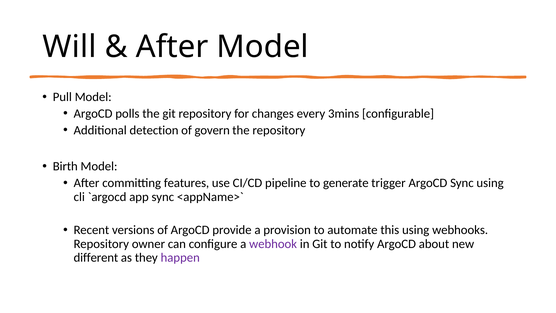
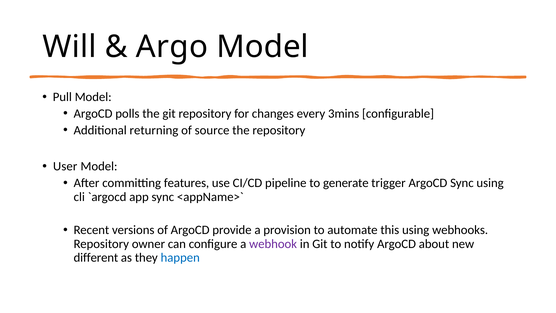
After: After -> Argo (172, 47)
detection: detection -> returning (154, 130)
govern: govern -> source (212, 130)
Birth: Birth -> User (65, 166)
happen colour: purple -> blue (180, 257)
